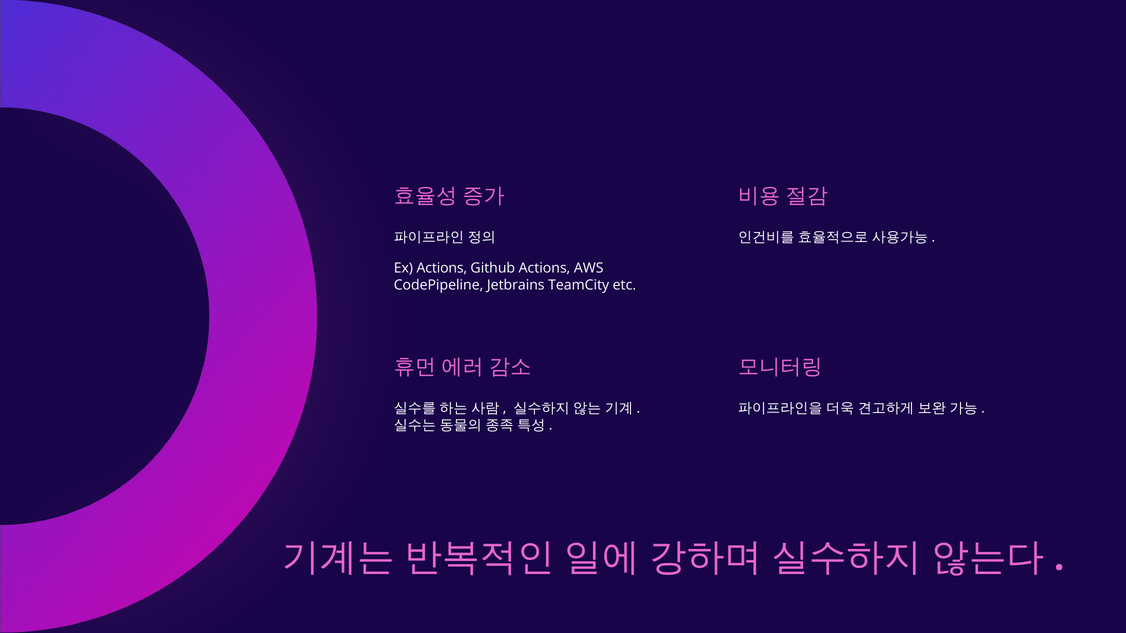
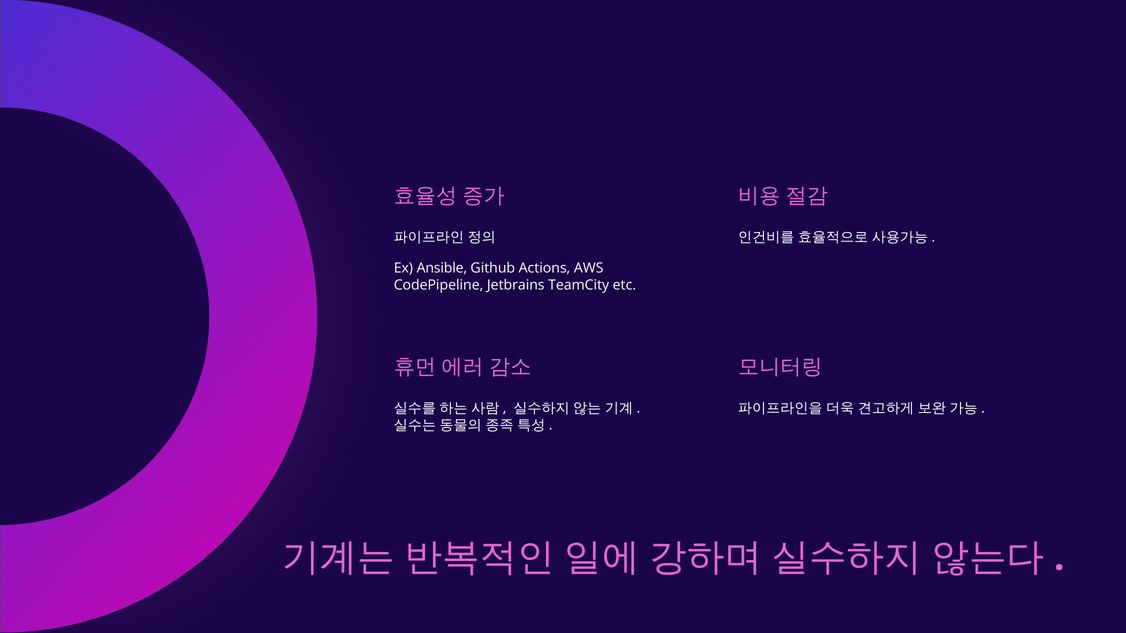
Ex Actions: Actions -> Ansible (442, 268)
